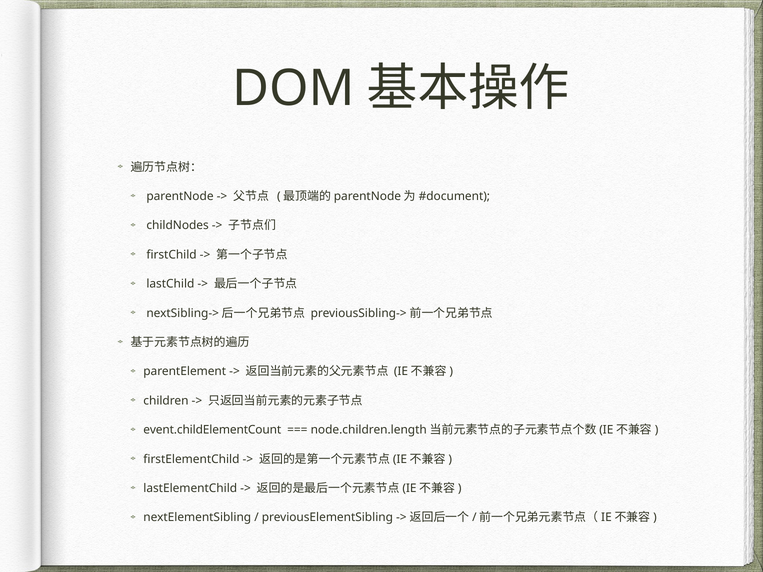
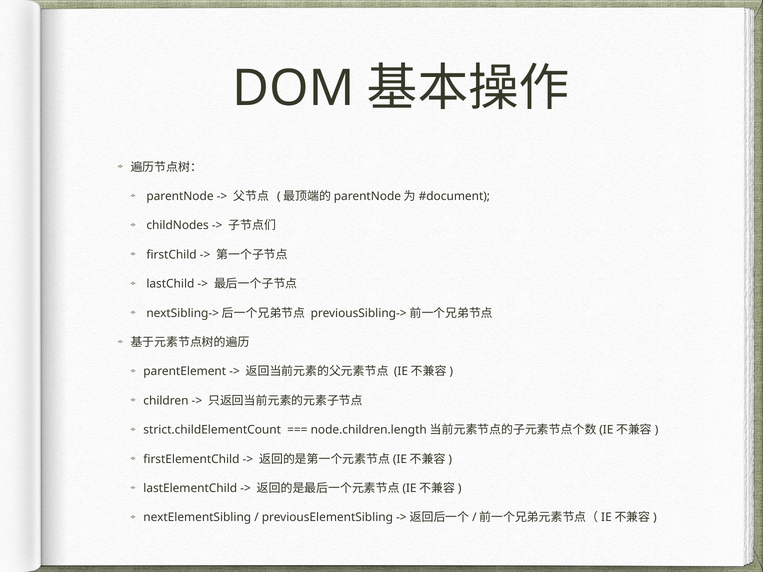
event.childElementCount: event.childElementCount -> strict.childElementCount (212, 430)
